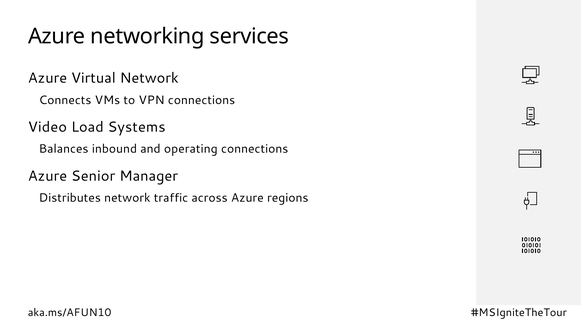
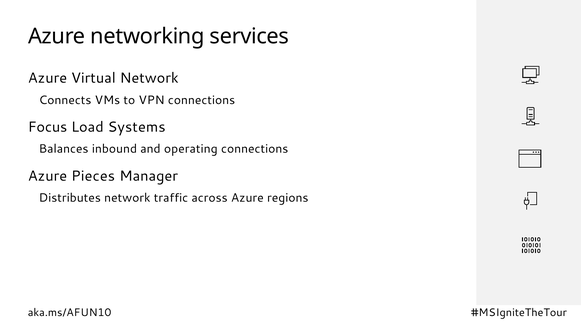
Video: Video -> Focus (48, 127)
Senior: Senior -> Pieces (93, 176)
